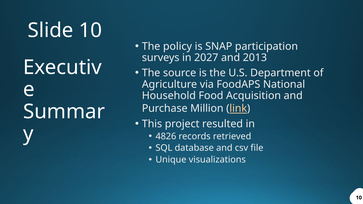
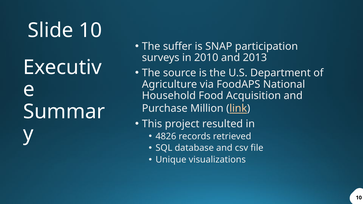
policy: policy -> suffer (178, 46)
2027: 2027 -> 2010 (206, 58)
